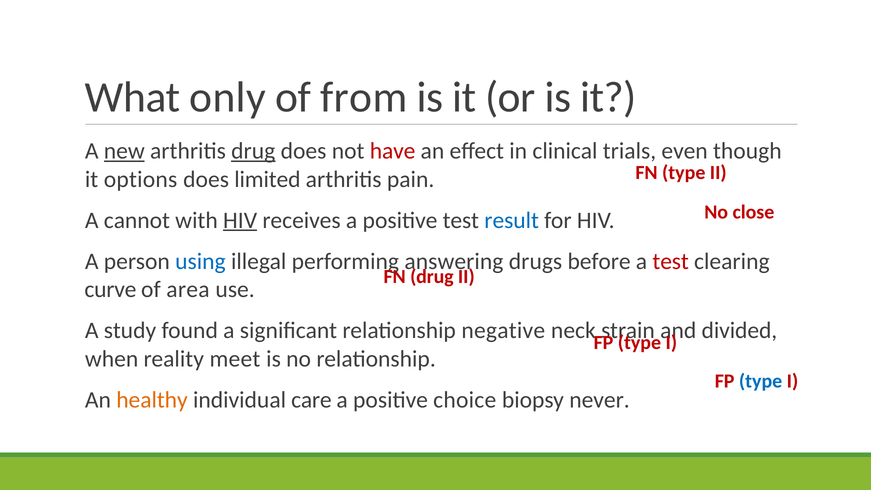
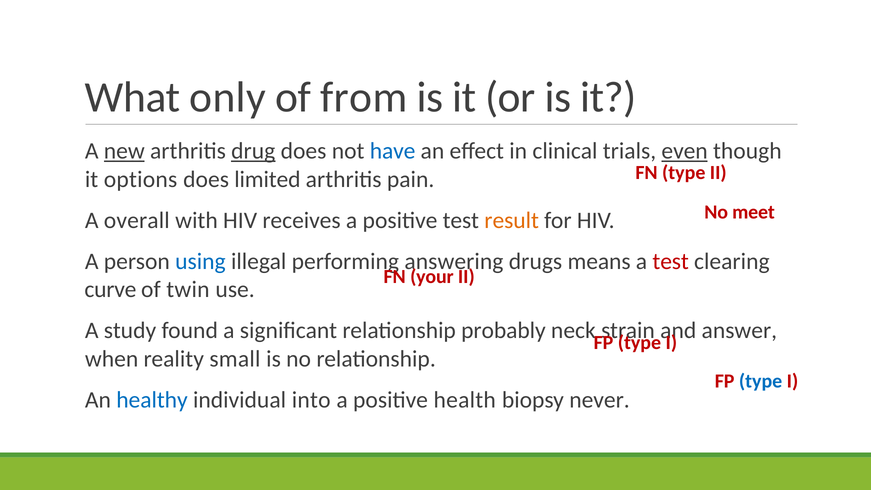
have colour: red -> blue (393, 151)
even underline: none -> present (685, 151)
close: close -> meet (754, 212)
cannot: cannot -> overall (137, 220)
HIV underline: present -> none (240, 220)
result colour: blue -> orange (512, 220)
before: before -> means (599, 261)
FN drug: drug -> your (432, 277)
area: area -> twin (188, 289)
negative: negative -> probably (503, 330)
divided: divided -> answer (739, 330)
meet: meet -> small (235, 359)
healthy colour: orange -> blue (152, 400)
care: care -> into (311, 400)
choice: choice -> health (465, 400)
